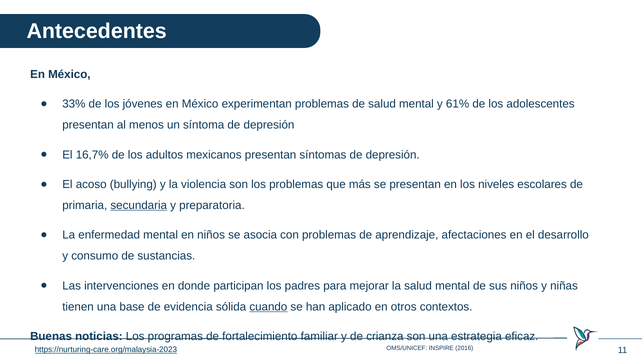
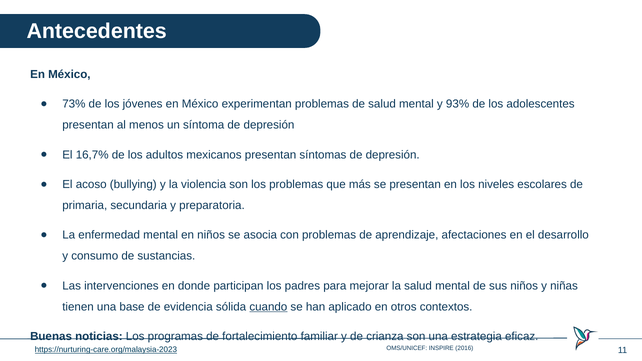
33%: 33% -> 73% (74, 104)
61%: 61% -> 93% (458, 104)
secundaria underline: present -> none (139, 205)
